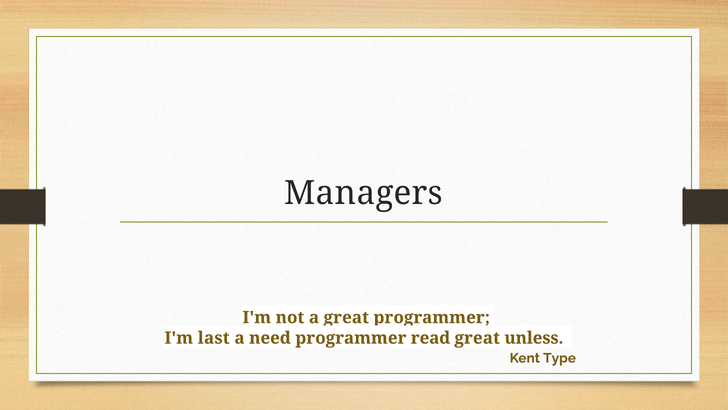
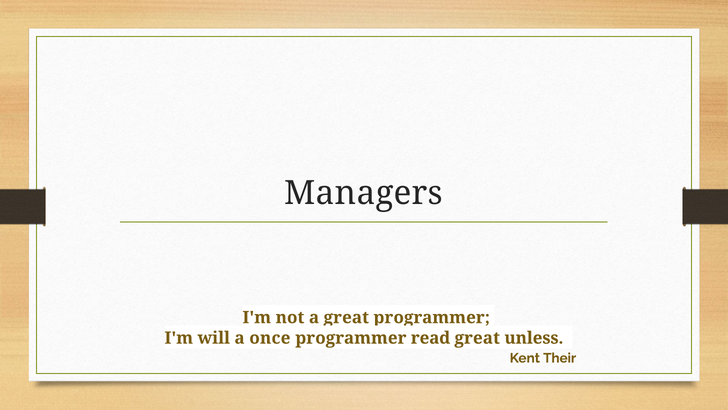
last: last -> will (214, 338)
need: need -> once (270, 338)
Type: Type -> Their (560, 358)
